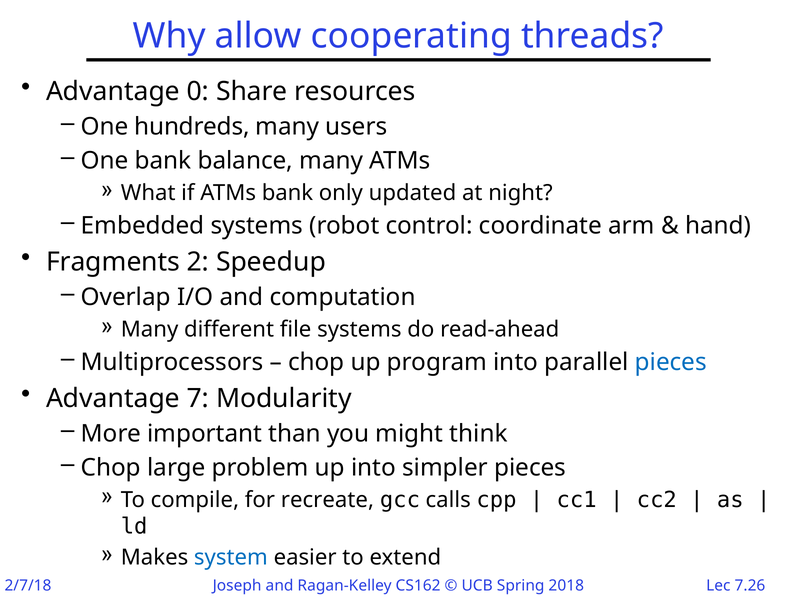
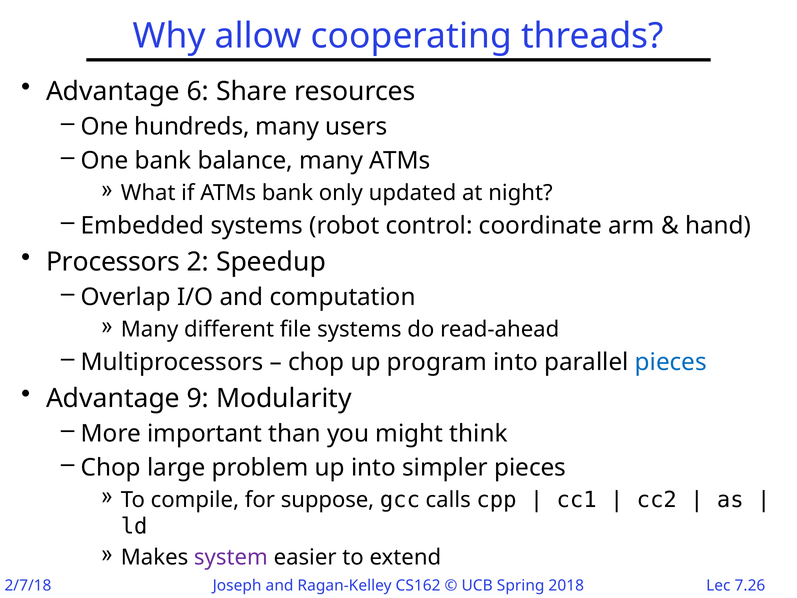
0: 0 -> 6 (198, 91)
Fragments: Fragments -> Processors (113, 262)
7: 7 -> 9 (198, 398)
recreate: recreate -> suppose (327, 500)
system colour: blue -> purple (231, 557)
